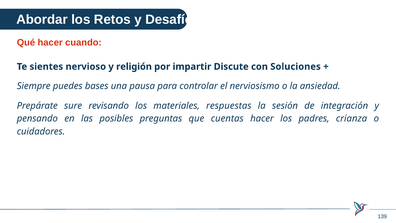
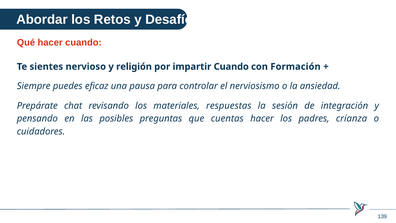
impartir Discute: Discute -> Cuando (231, 67)
Soluciones: Soluciones -> Formación (295, 67)
bases: bases -> eficaz (97, 86)
sure: sure -> chat (73, 106)
